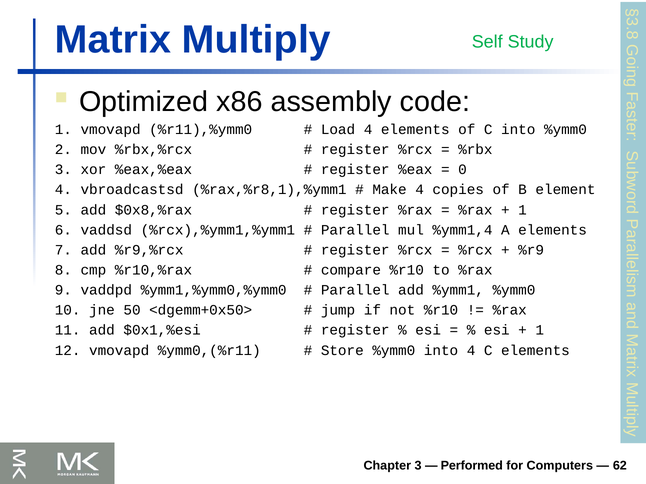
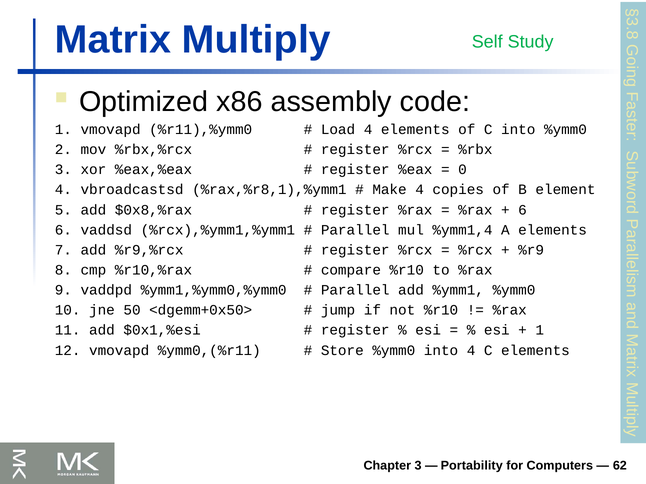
1: 1 -> 6 (523, 210)
Performed: Performed -> Portability (472, 466)
